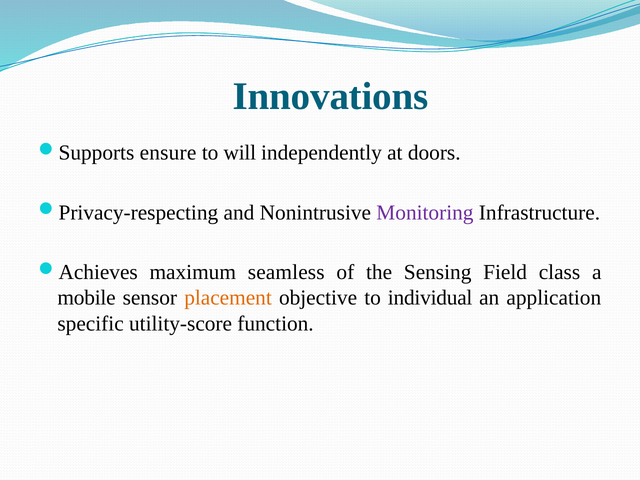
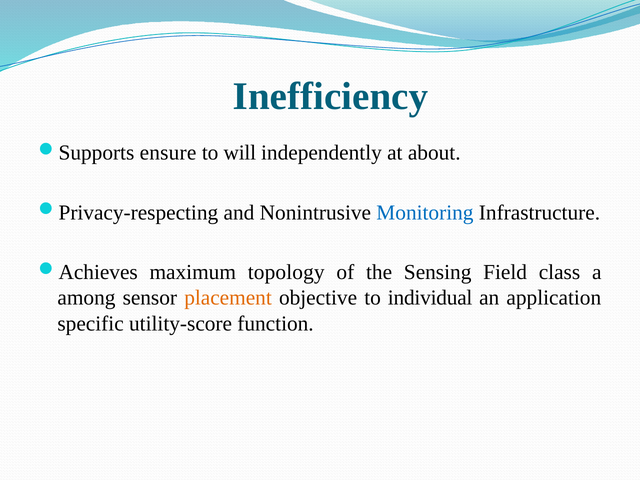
Innovations: Innovations -> Inefficiency (331, 97)
doors: doors -> about (434, 153)
Monitoring colour: purple -> blue (425, 213)
seamless: seamless -> topology (286, 272)
mobile: mobile -> among (86, 298)
